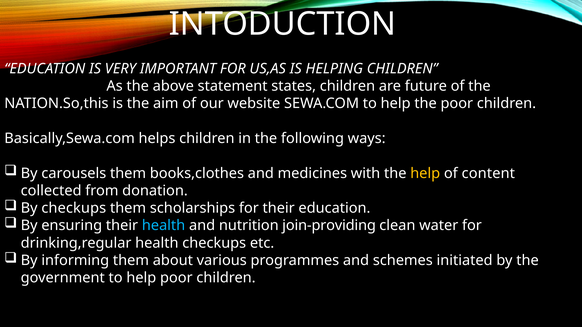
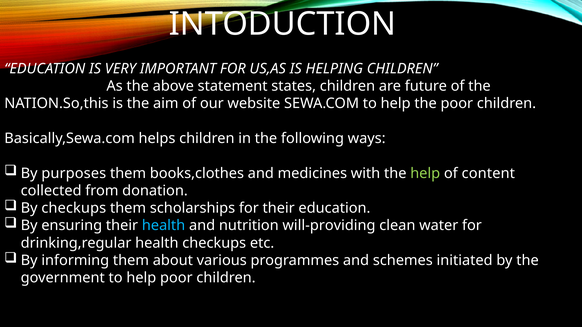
carousels: carousels -> purposes (74, 173)
help colour: yellow -> light green (425, 173)
join-providing: join-providing -> will-providing (329, 226)
